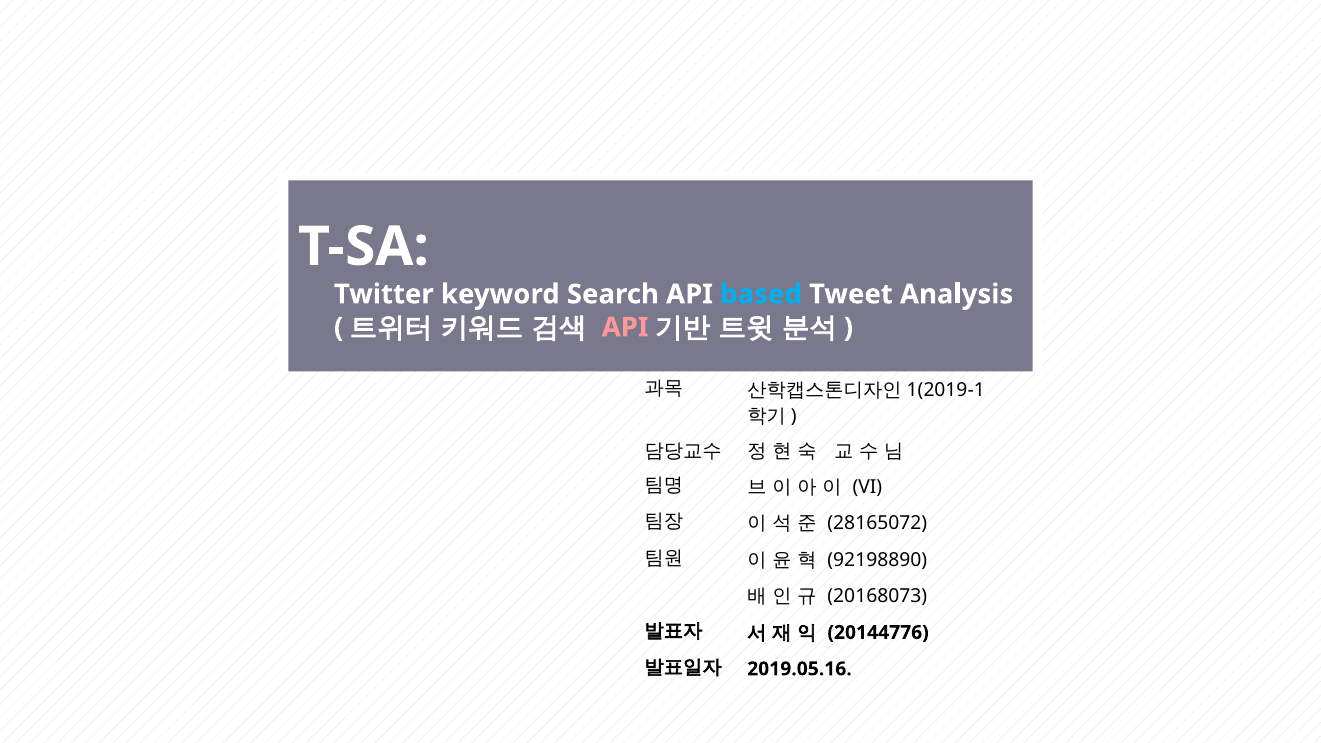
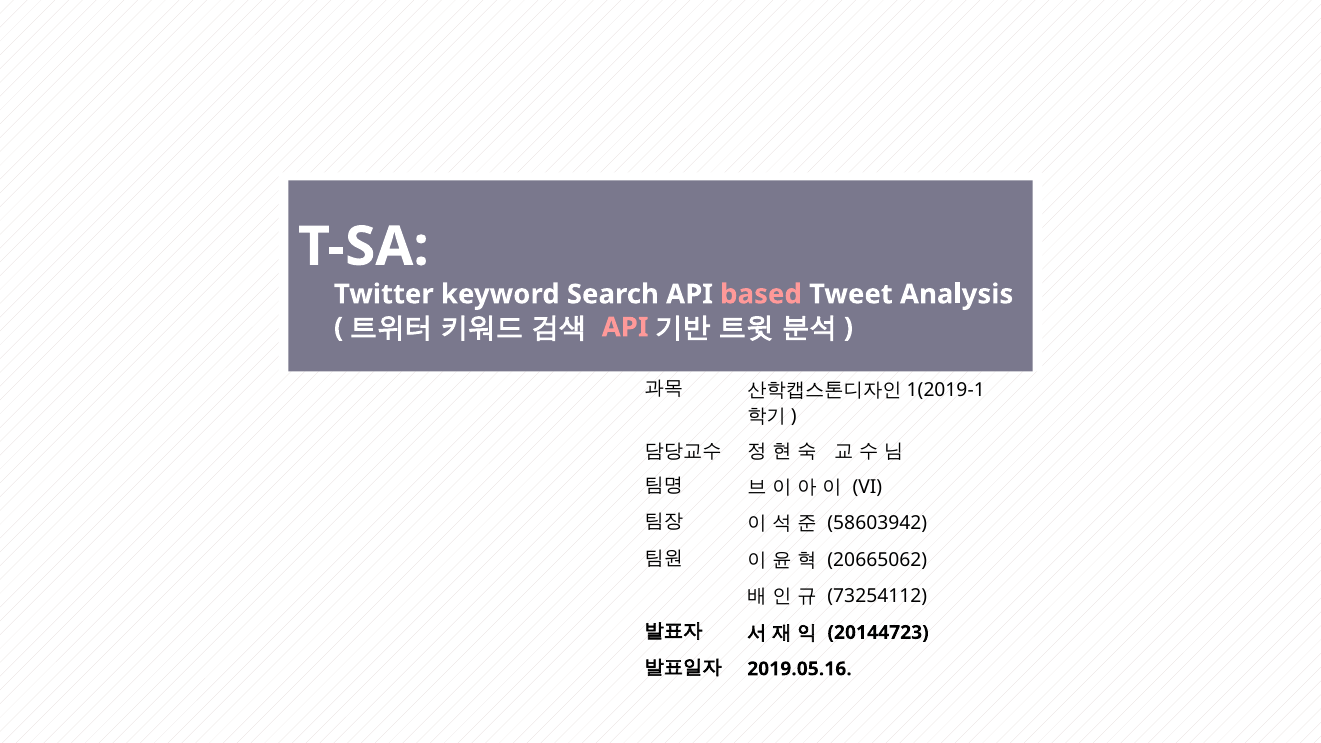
based colour: light blue -> pink (761, 294)
28165072: 28165072 -> 58603942 (877, 524)
92198890: 92198890 -> 20665062 (877, 560)
20168073: 20168073 -> 73254112 (877, 596)
20144776: 20144776 -> 20144723 (878, 633)
